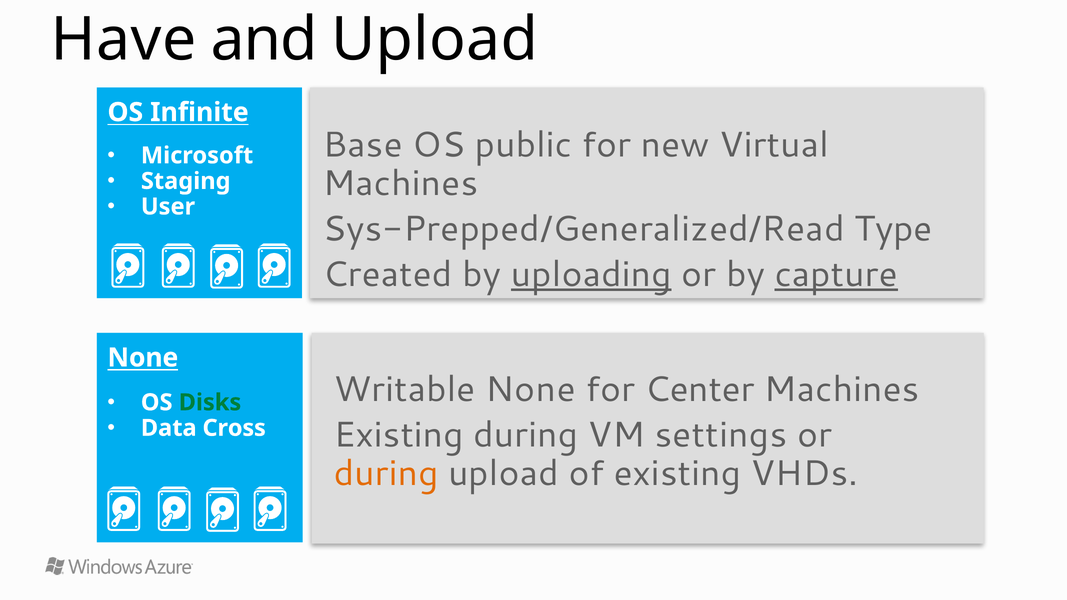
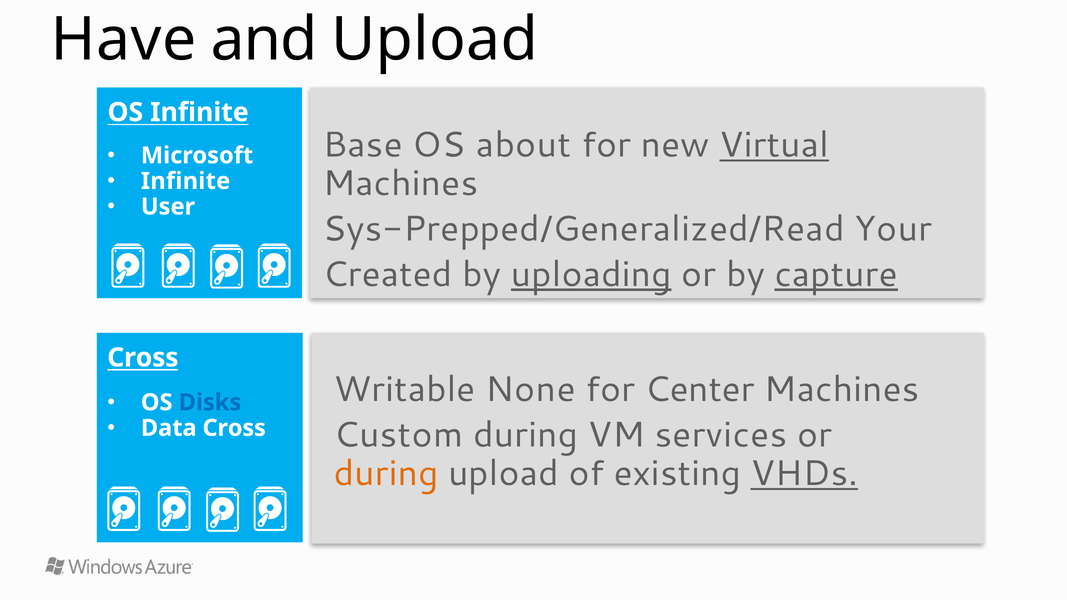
public: public -> about (523, 145)
Virtual underline: none -> present (774, 145)
Staging: Staging -> Infinite (186, 181)
Type: Type -> Your (893, 229)
None: None -> Cross (143, 358)
Disks colour: green -> blue (210, 403)
Existing: Existing -> Custom (398, 435)
settings: settings -> services (721, 435)
VHDs underline: none -> present (804, 474)
